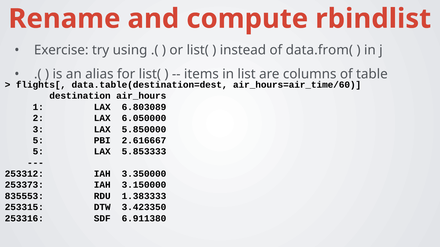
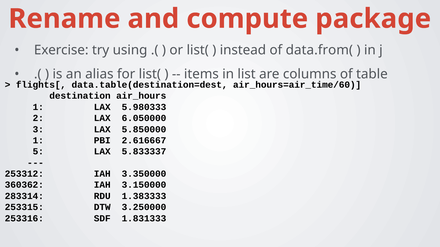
rbindlist: rbindlist -> package (373, 19)
6.803089: 6.803089 -> 5.980333 (144, 107)
5: 5 -> 1 (38, 141)
5.853333: 5.853333 -> 5.833337 (144, 152)
253373: 253373 -> 360362 (24, 185)
835553: 835553 -> 283314 (24, 196)
3.423350: 3.423350 -> 3.250000 (144, 208)
6.911380: 6.911380 -> 1.831333 (144, 219)
